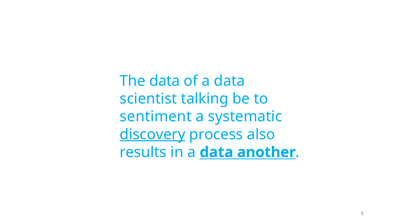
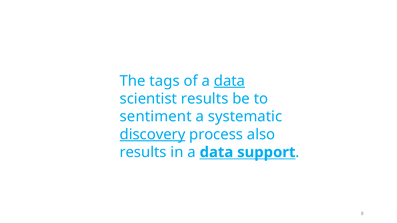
The data: data -> tags (165, 81)
data underline: none -> present (229, 81)
scientist talking: talking -> results (205, 99)
another: another -> support (266, 152)
